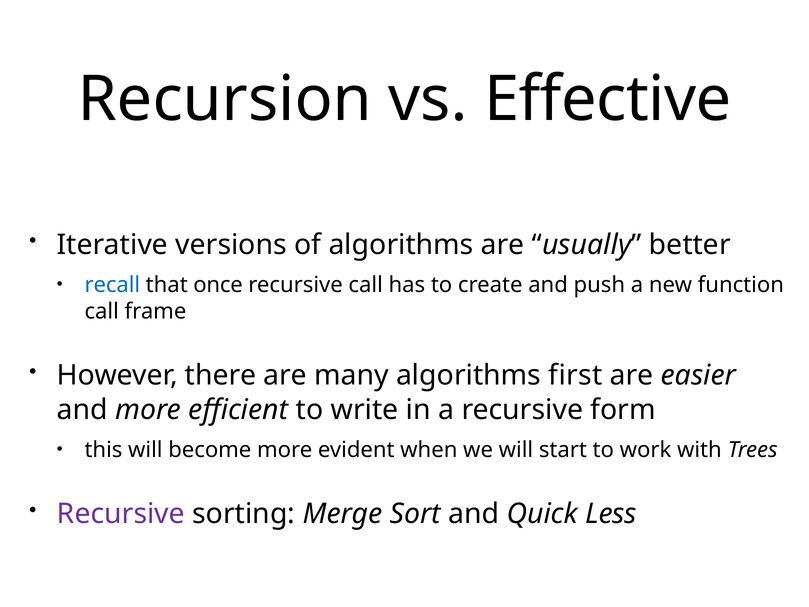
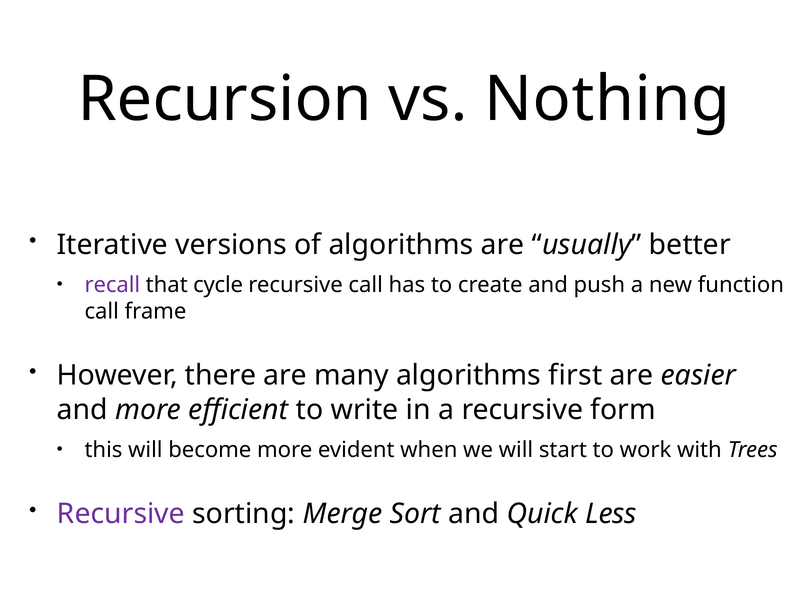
Effective: Effective -> Nothing (607, 99)
recall colour: blue -> purple (112, 285)
once: once -> cycle (218, 285)
